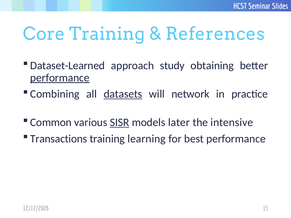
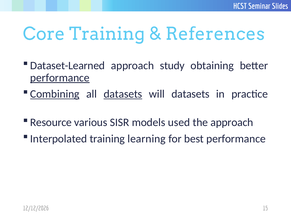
Combining underline: none -> present (55, 94)
will network: network -> datasets (190, 94)
Common: Common -> Resource (51, 123)
SISR underline: present -> none (120, 123)
later: later -> used (179, 123)
the intensive: intensive -> approach (232, 123)
Transactions: Transactions -> Interpolated (59, 139)
